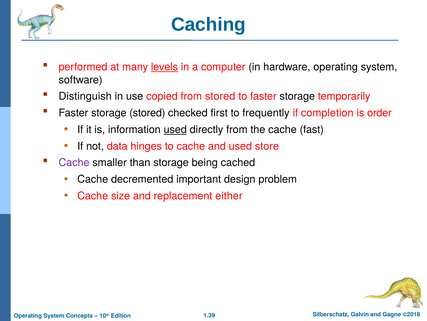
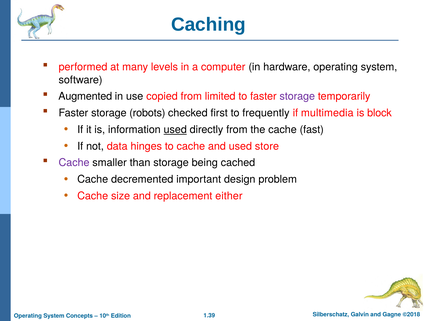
levels underline: present -> none (164, 67)
Distinguish: Distinguish -> Augmented (85, 96)
from stored: stored -> limited (220, 96)
storage colour: black -> purple (297, 96)
storage stored: stored -> robots (147, 113)
completion: completion -> multimedia (327, 113)
order: order -> block (379, 113)
